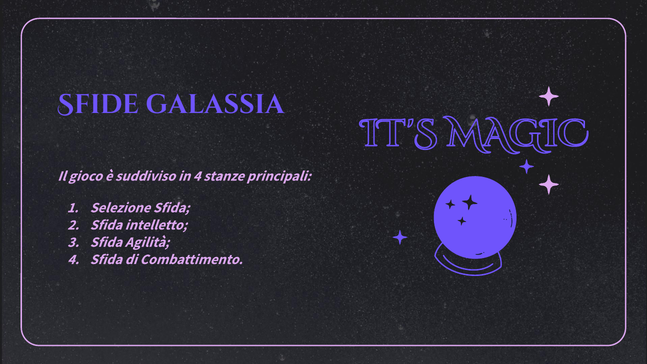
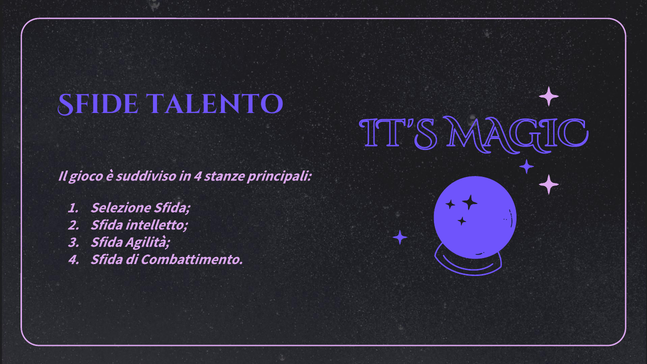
galassia: galassia -> talento (215, 104)
